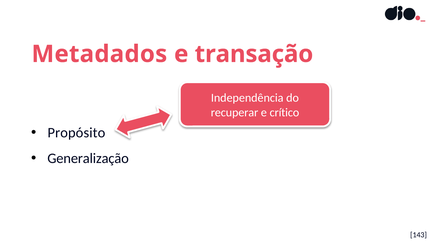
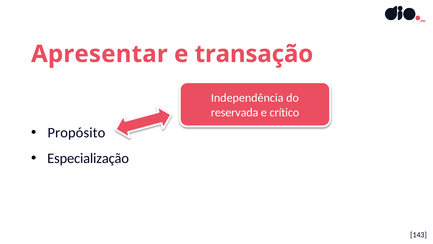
Metadados: Metadados -> Apresentar (99, 54)
recuperar: recuperar -> reservada (235, 112)
Generalização: Generalização -> Especialização (88, 158)
